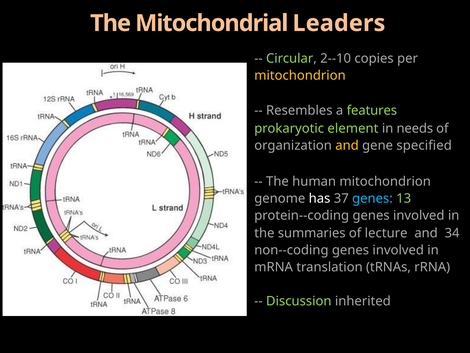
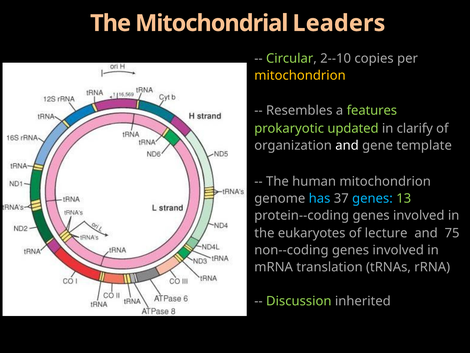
element: element -> updated (353, 128)
needs: needs -> clarify (415, 128)
and colour: yellow -> white (347, 145)
speciﬁed: speciﬁed -> template (424, 145)
has colour: white -> light blue (320, 198)
summaries: summaries -> eukaryotes (312, 233)
34: 34 -> 75 (452, 233)
